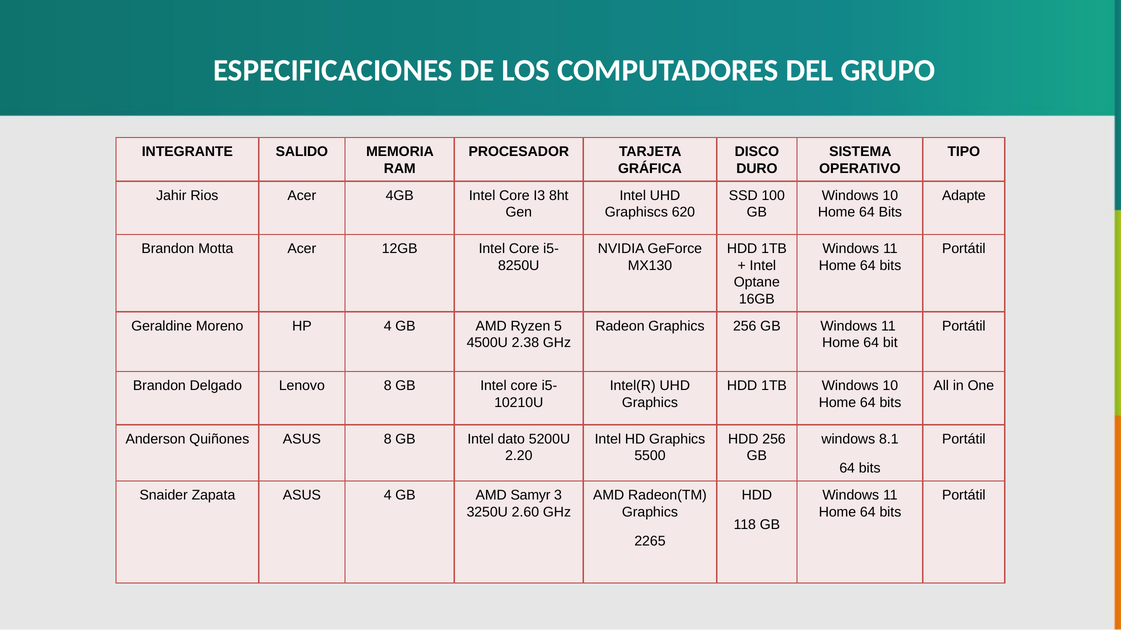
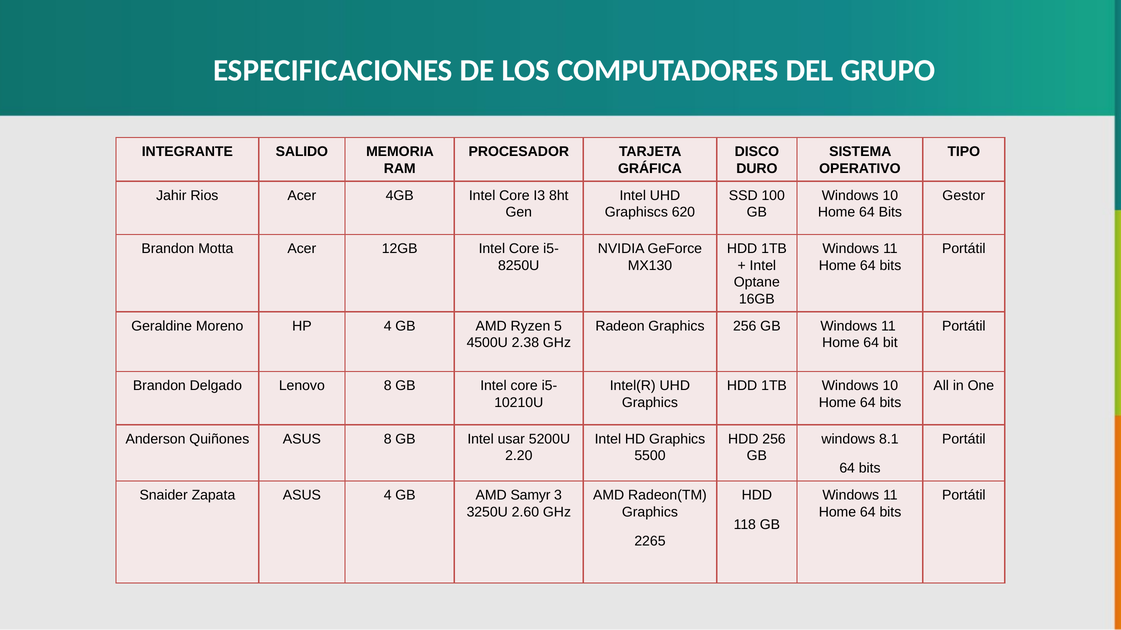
Adapte: Adapte -> Gestor (964, 196)
dato: dato -> usar (511, 439)
